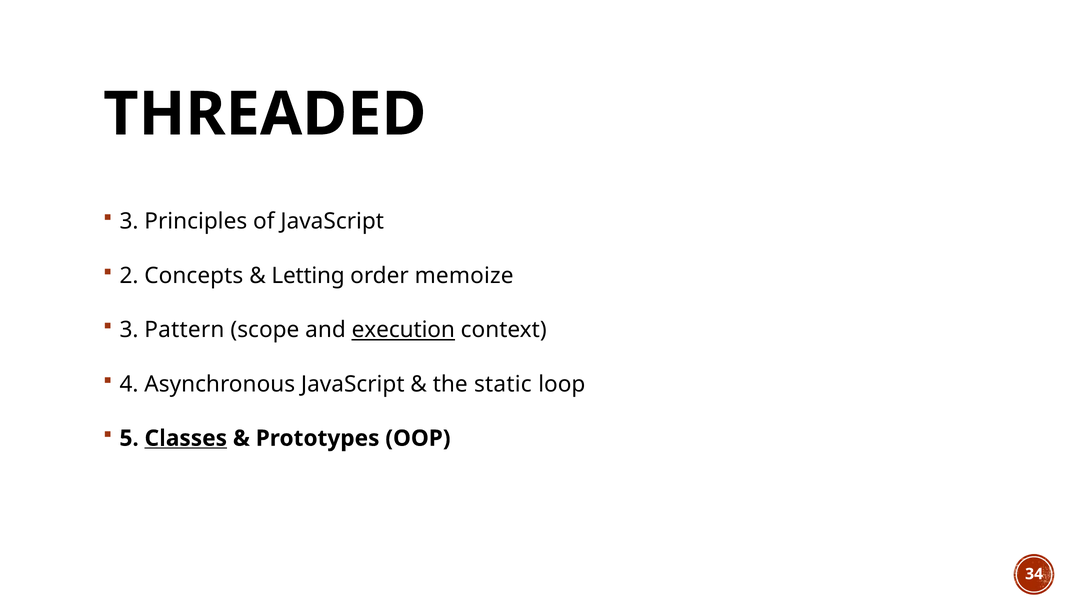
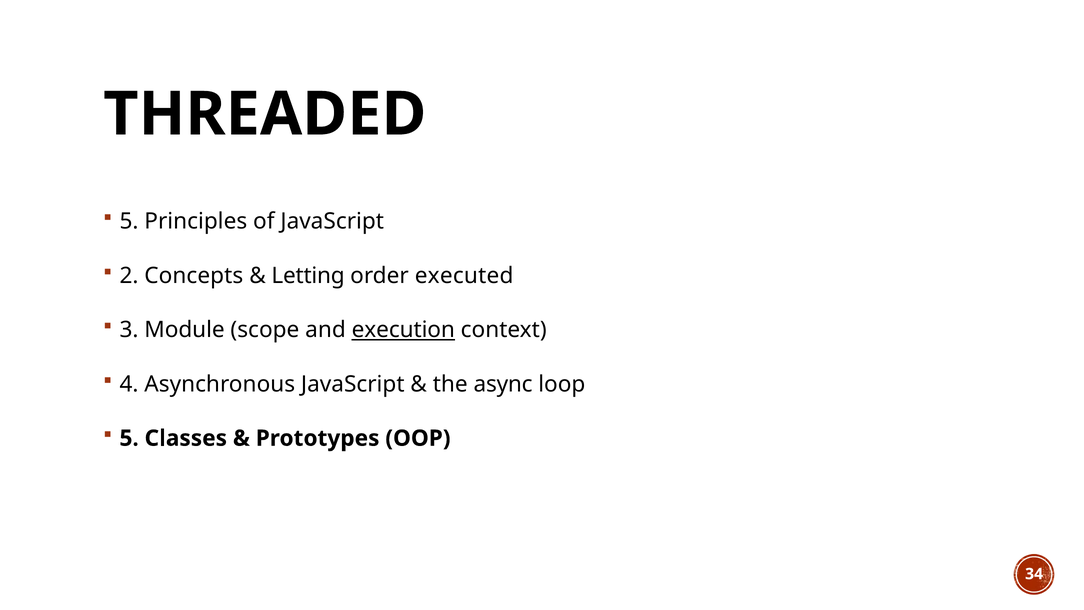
3: 3 -> 5 (129, 221)
memoize: memoize -> executed (464, 276)
Pattern: Pattern -> Module (185, 330)
static: static -> async (503, 384)
Classes underline: present -> none (186, 438)
